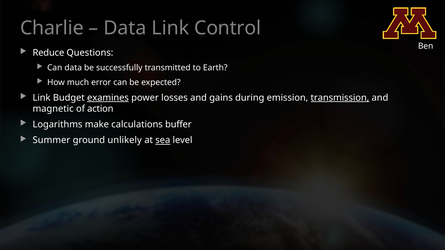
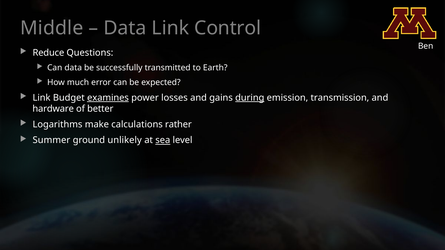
Charlie: Charlie -> Middle (52, 28)
during underline: none -> present (250, 98)
transmission underline: present -> none (340, 98)
magnetic: magnetic -> hardware (53, 109)
action: action -> better (100, 109)
buffer: buffer -> rather (178, 125)
